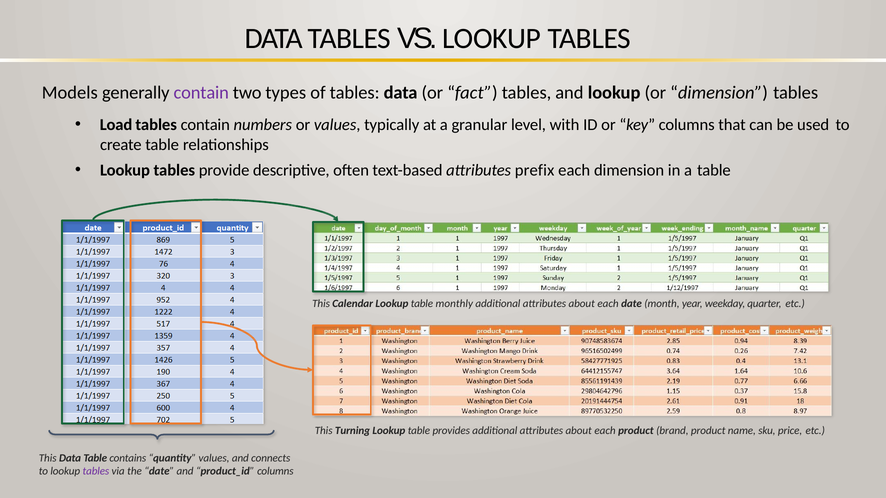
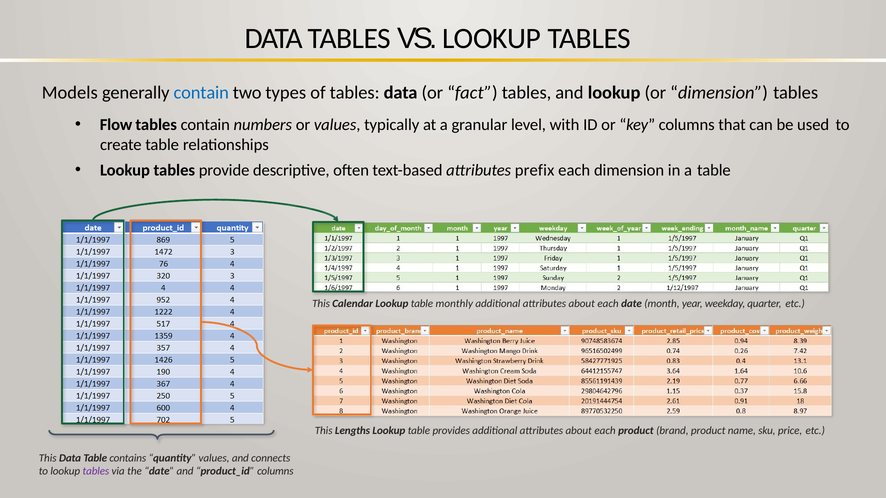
contain colour: purple -> blue (201, 93)
Load: Load -> Flow (116, 125)
Turning: Turning -> Lengths (353, 431)
